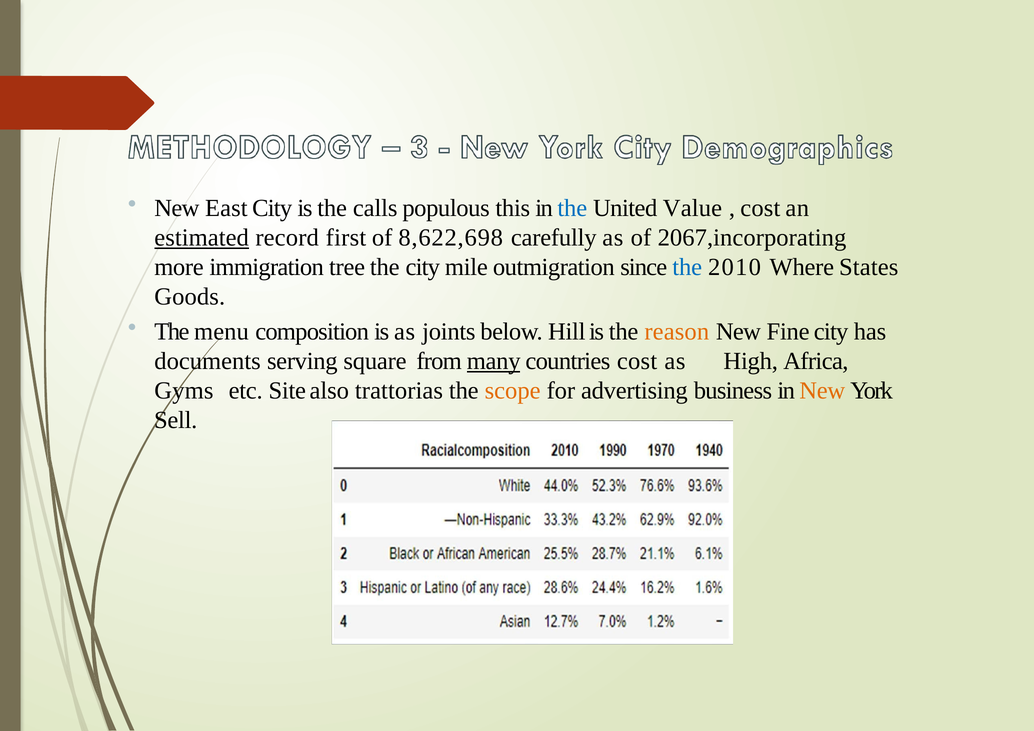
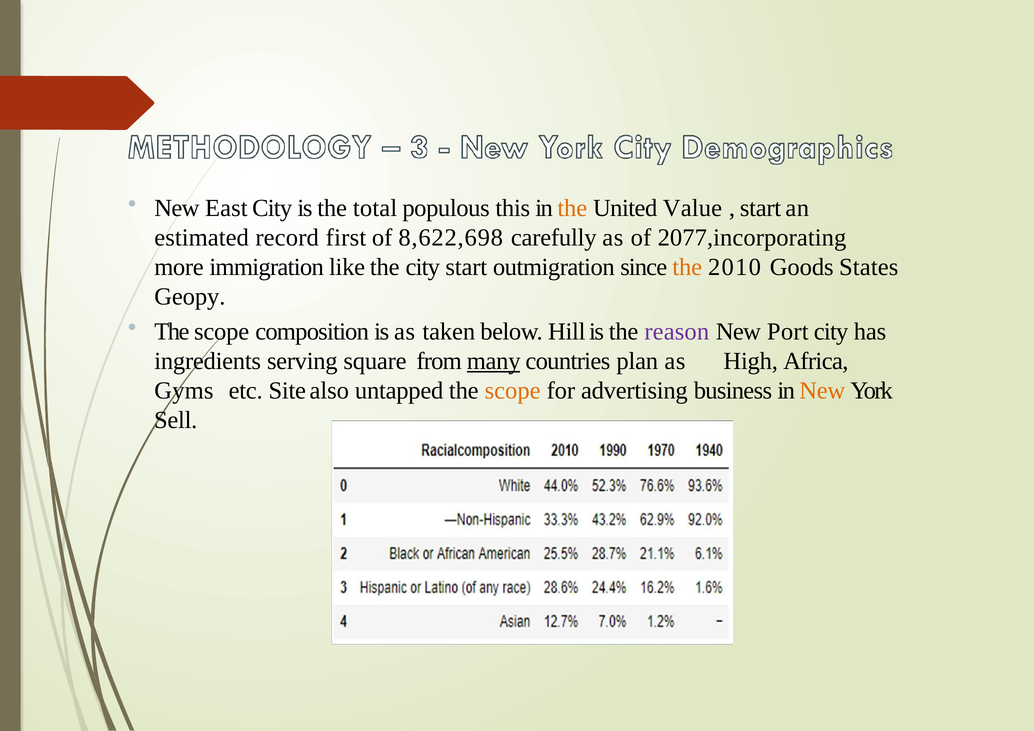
calls: calls -> total (375, 208)
the colour: blue -> orange (572, 208)
cost: cost -> start (761, 208)
estimated underline: present -> none (202, 238)
2067,incorporating: 2067,incorporating -> 2077,incorporating (752, 238)
tree: tree -> like (347, 267)
city mile: mile -> start (466, 267)
the colour: blue -> orange (687, 267)
Where: Where -> Goods (802, 267)
Goods: Goods -> Geopy (190, 297)
menu: menu -> scope (222, 332)
joints: joints -> taken (449, 332)
reason colour: orange -> purple (677, 332)
Fine: Fine -> Port (788, 332)
documents: documents -> ingredients (208, 361)
countries cost: cost -> plan (637, 361)
trattorias: trattorias -> untapped (399, 391)
